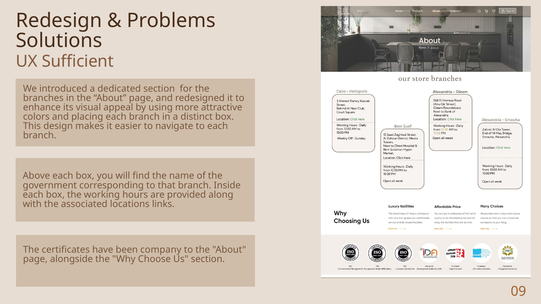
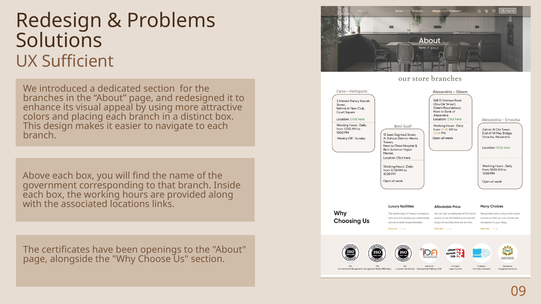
company: company -> openings (161, 250)
